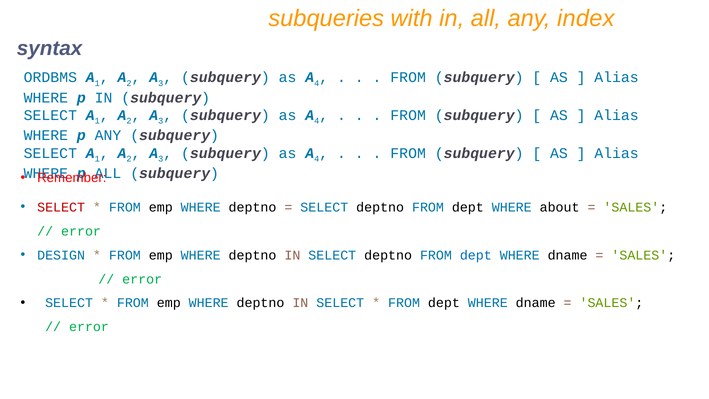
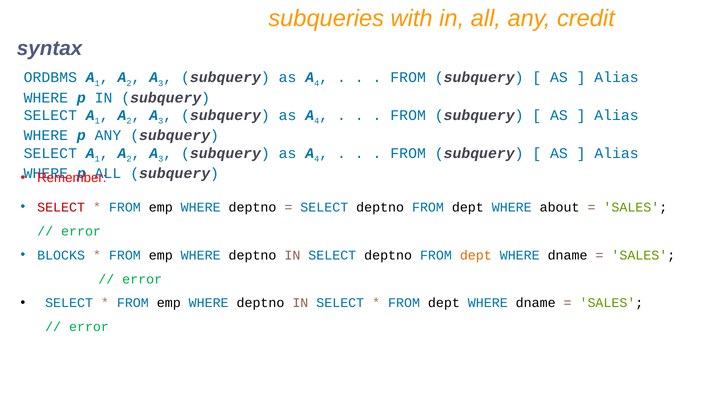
index: index -> credit (586, 18)
DESIGN: DESIGN -> BLOCKS (61, 255)
dept colour: blue -> orange (476, 255)
